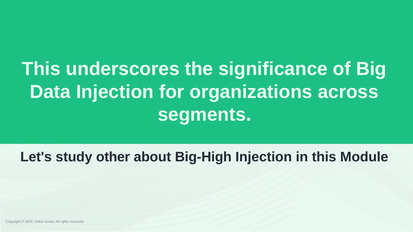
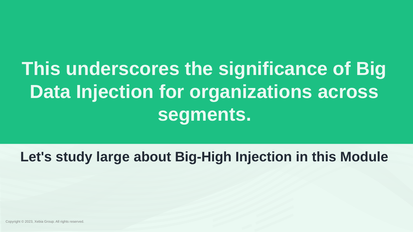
other: other -> large (113, 157)
